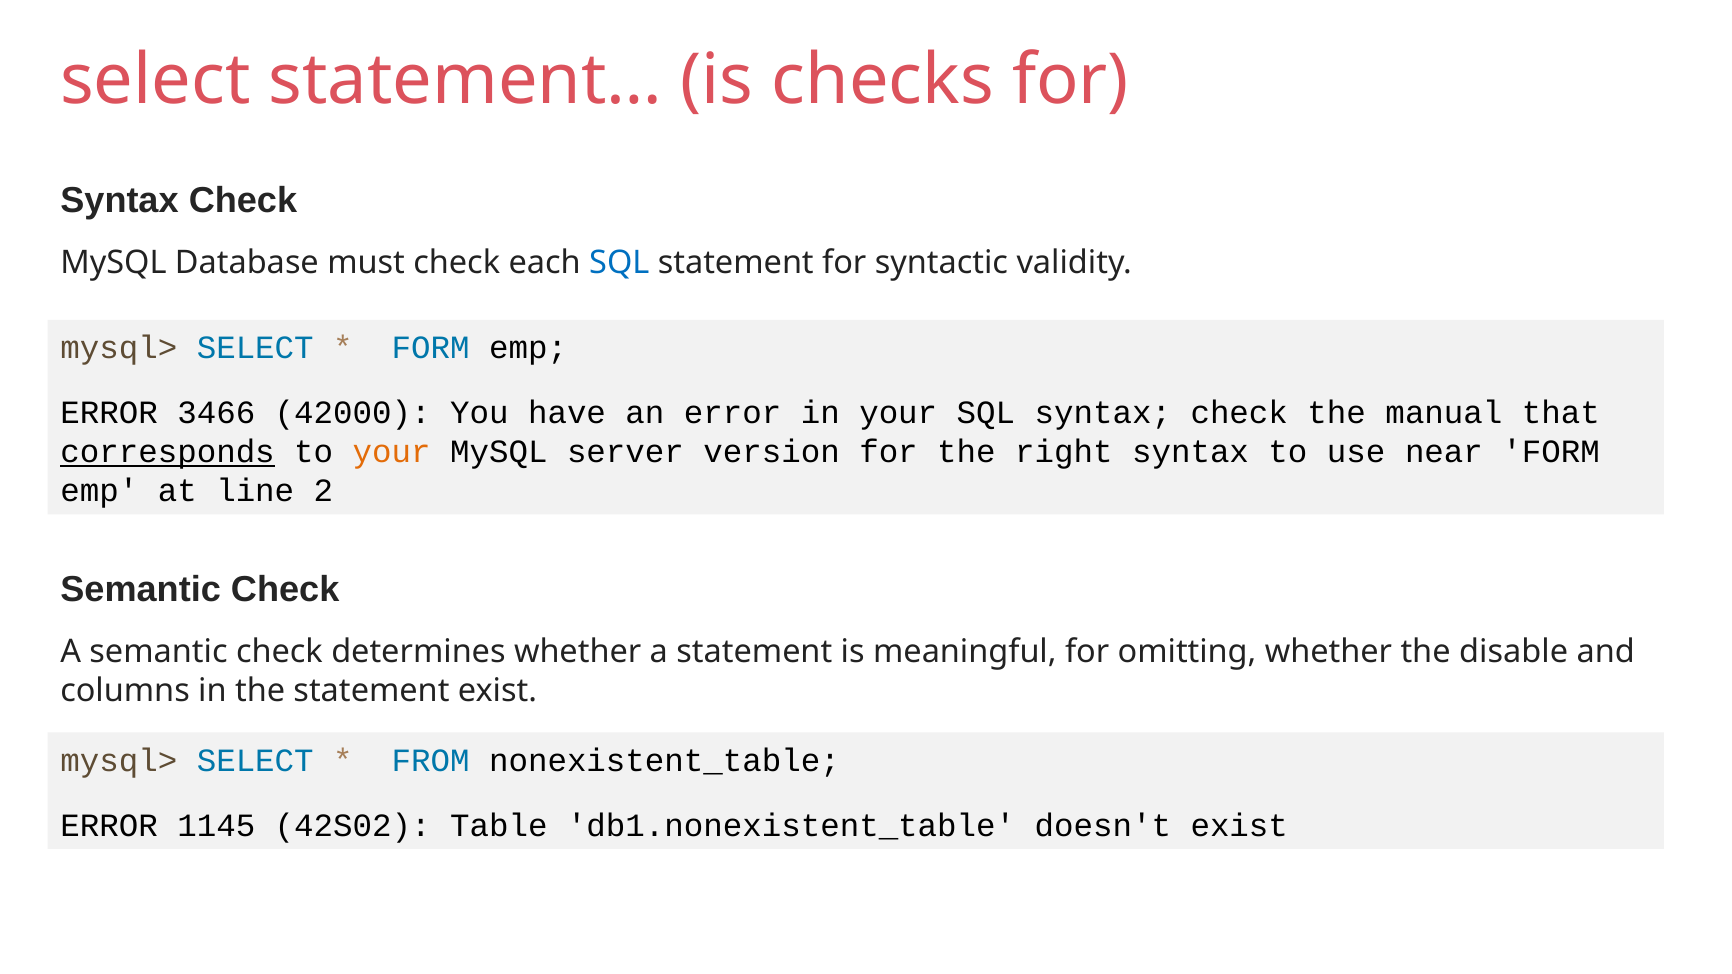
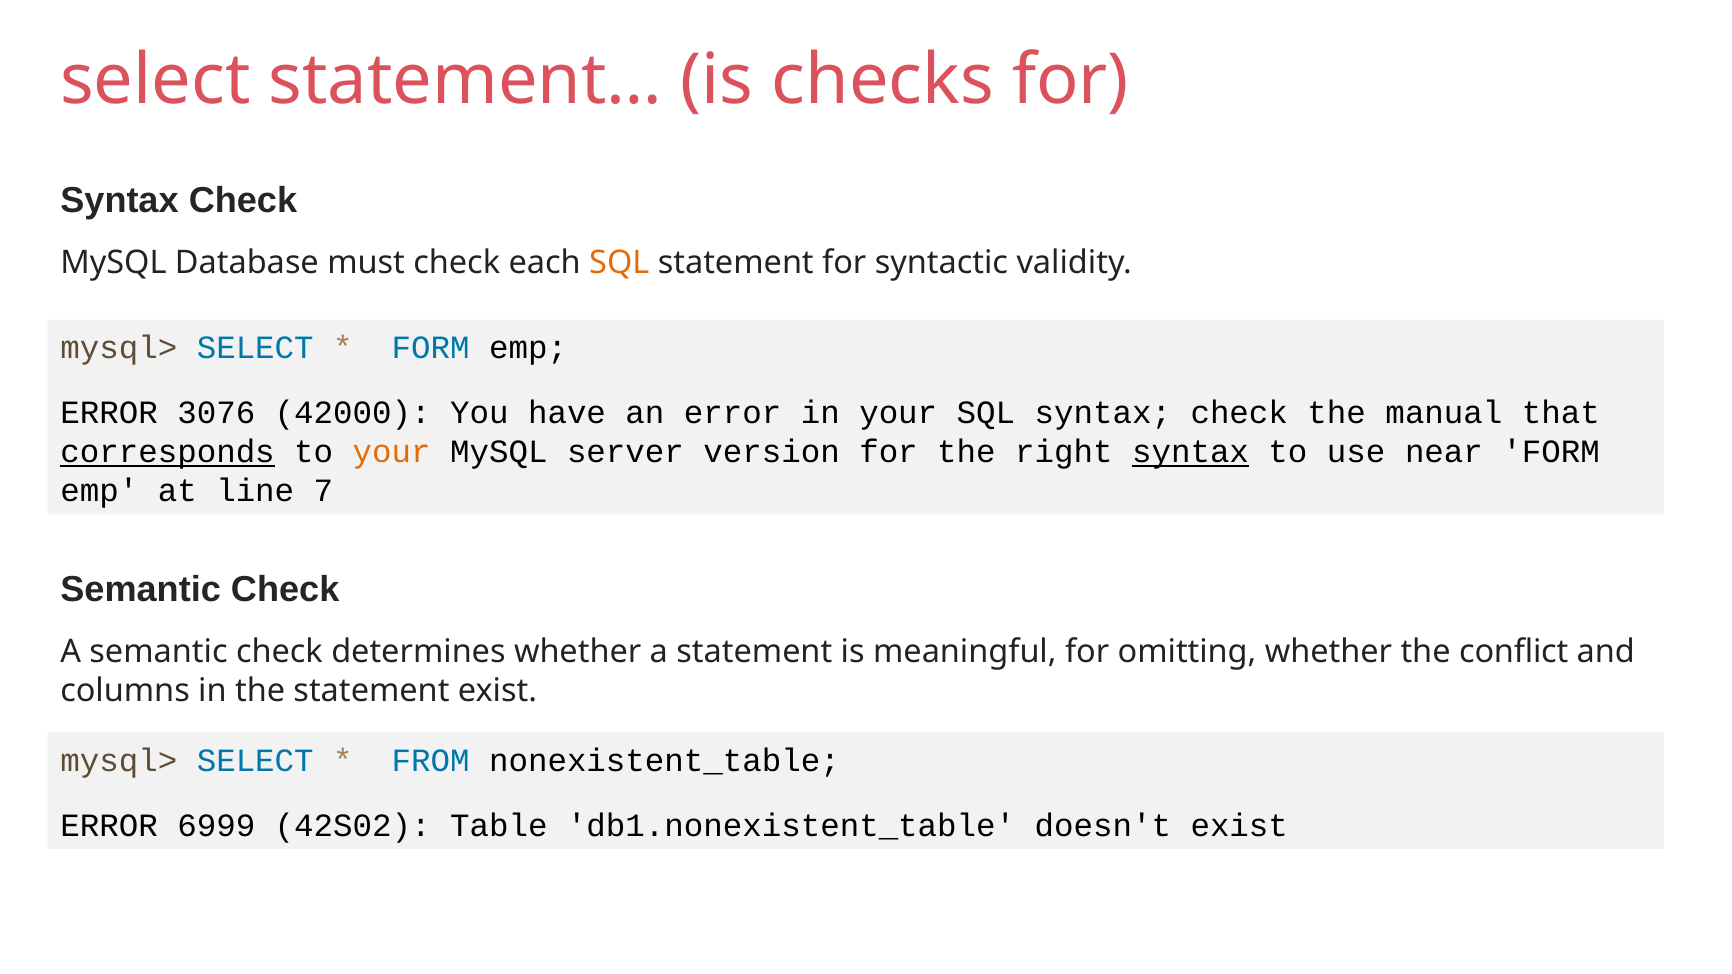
SQL colour: blue -> orange (619, 263)
3466: 3466 -> 3076 (216, 413)
syntax underline: none -> present (1191, 452)
2: 2 -> 7 (323, 491)
disable: disable -> conflict (1514, 652)
1145: 1145 -> 6999 (216, 826)
